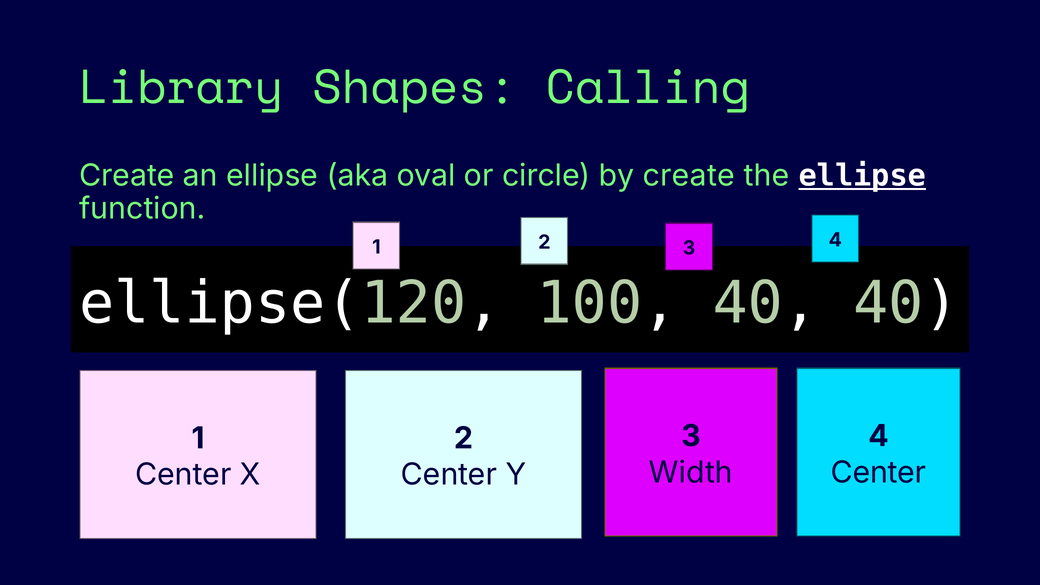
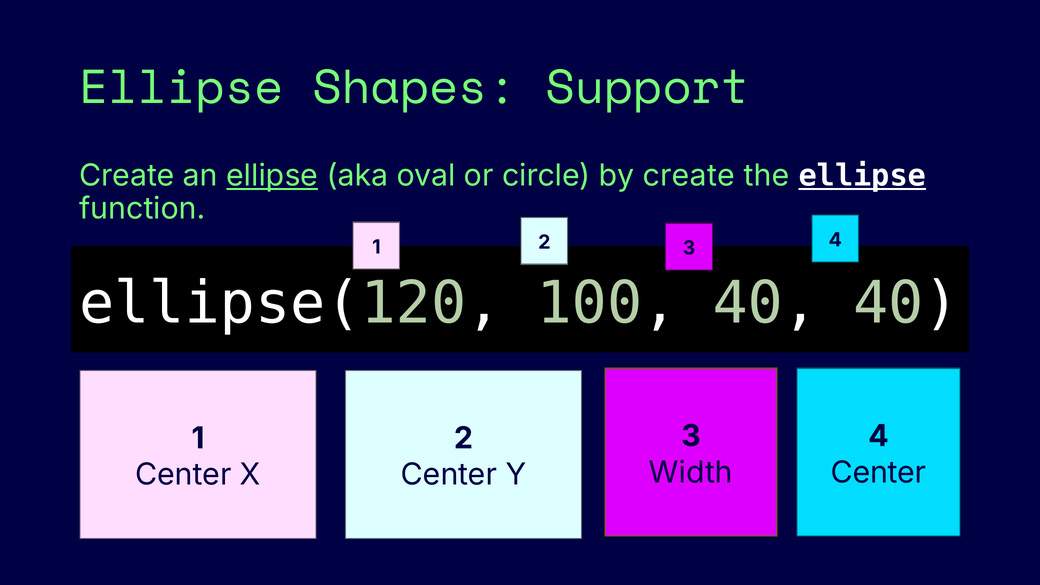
Library: Library -> Ellipse (181, 87)
Calling: Calling -> Support (648, 87)
ellipse underline: none -> present (272, 176)
